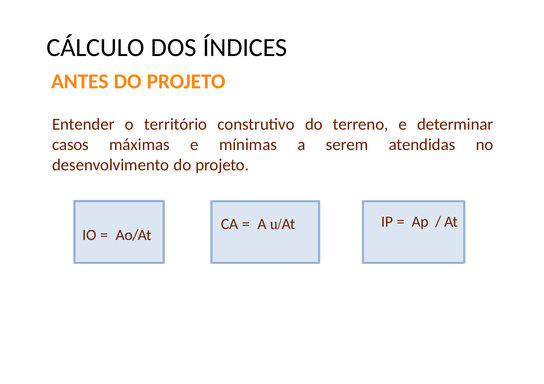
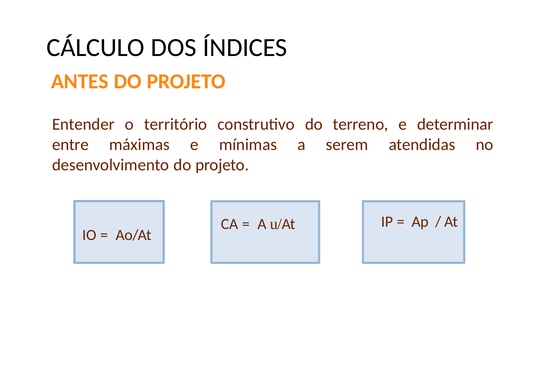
casos: casos -> entre (70, 145)
